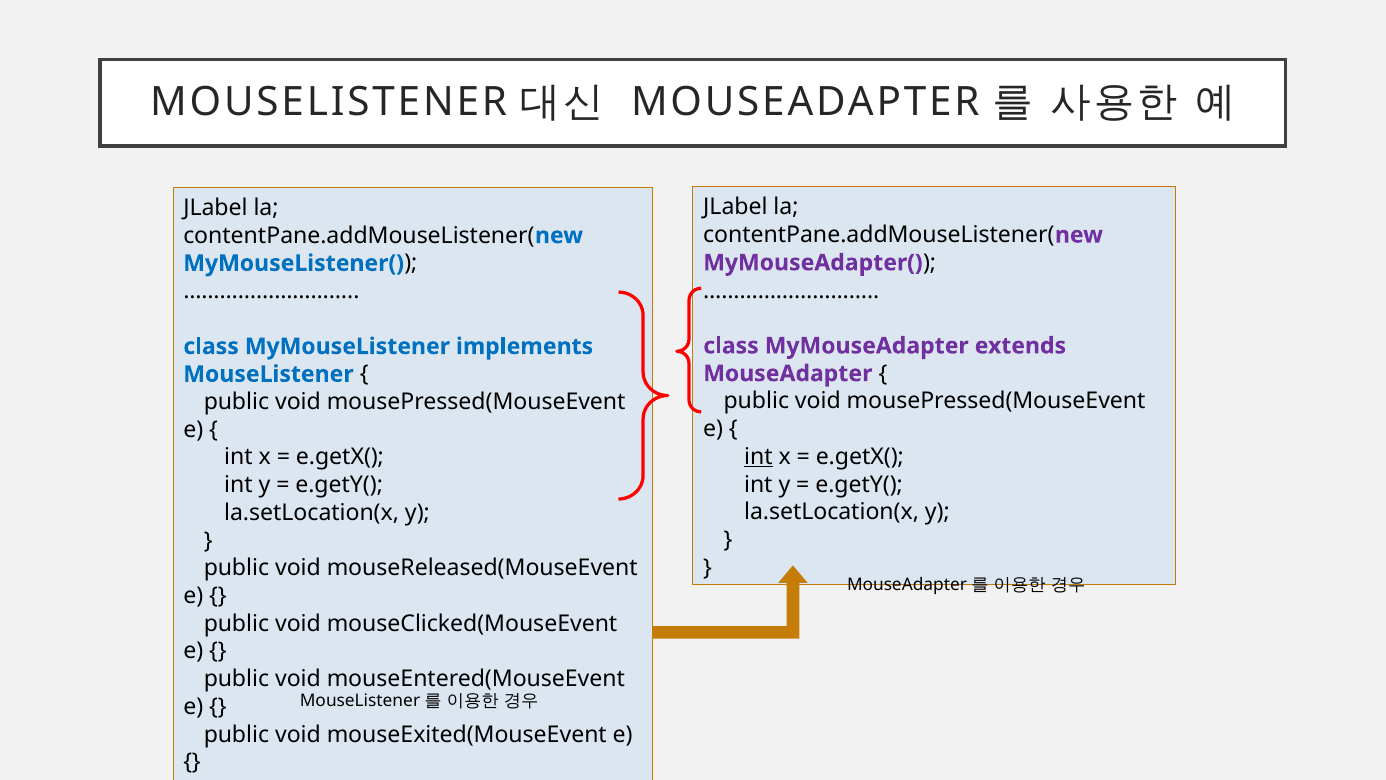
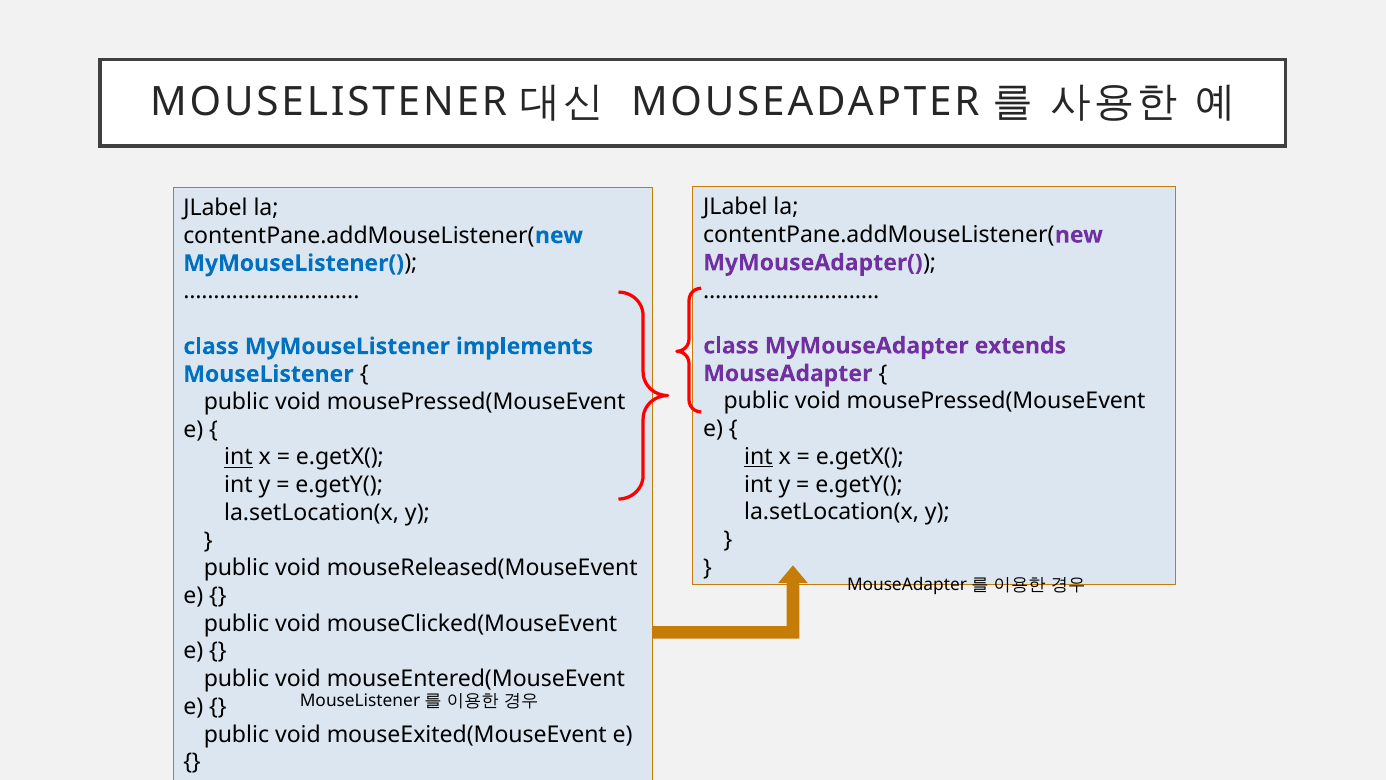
int underline: none -> present (238, 457)
